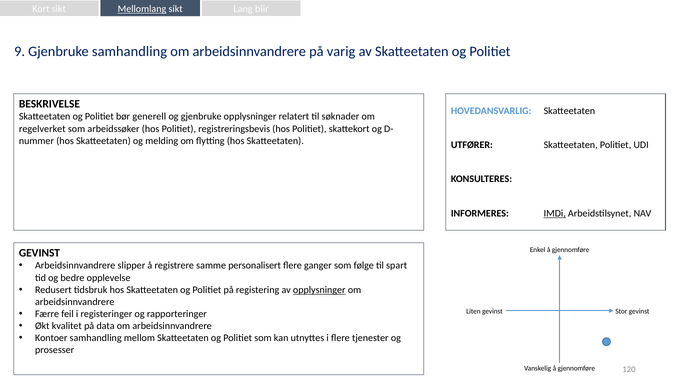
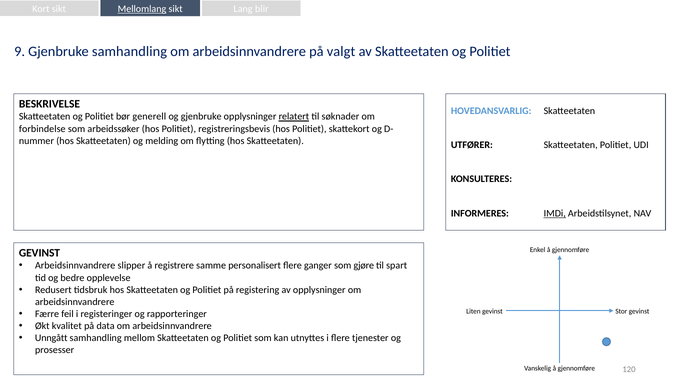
varig: varig -> valgt (341, 52)
relatert underline: none -> present (294, 117)
regelverket: regelverket -> forbindelse (42, 129)
følge: følge -> gjøre (364, 266)
opplysninger underline: present -> none (319, 290)
Kontoer: Kontoer -> Unngått (51, 338)
